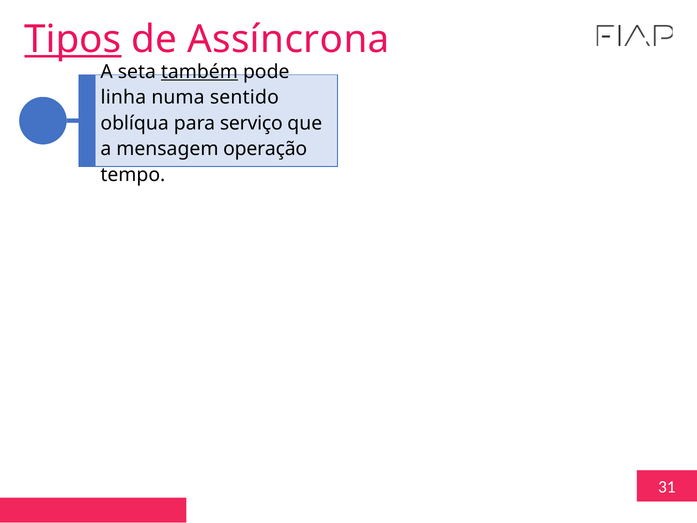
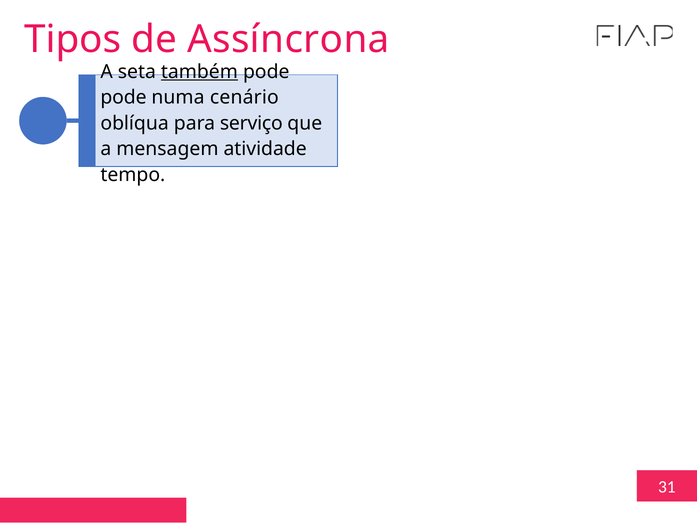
Tipos underline: present -> none (73, 40)
linha: linha -> pode (124, 97)
sentido: sentido -> cenário (244, 97)
operação: operação -> atividade (265, 149)
